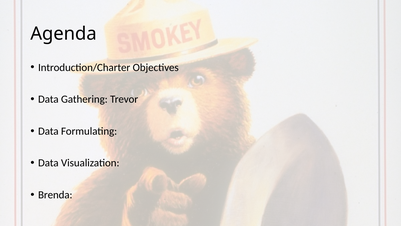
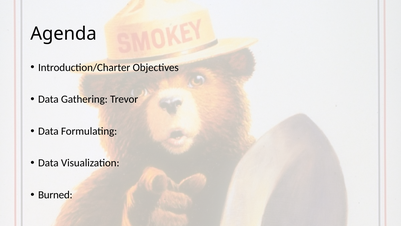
Brenda: Brenda -> Burned (55, 195)
